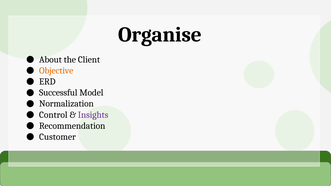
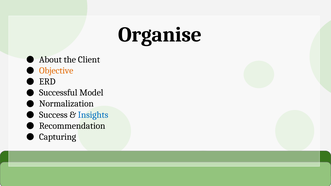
Control: Control -> Success (53, 115)
Insights colour: purple -> blue (93, 115)
Customer: Customer -> Capturing (58, 137)
